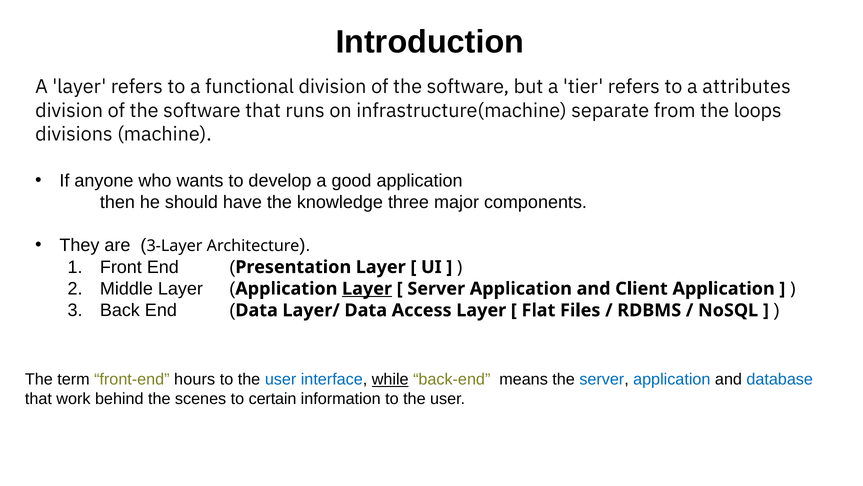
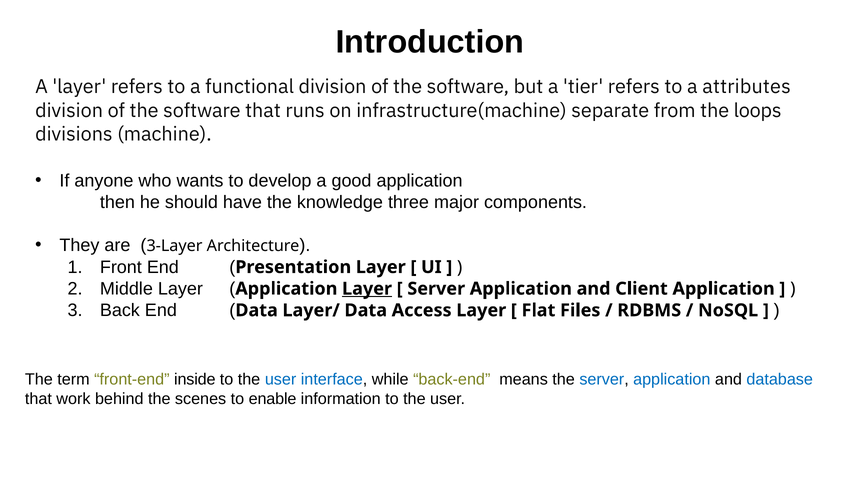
hours: hours -> inside (195, 379)
while underline: present -> none (390, 379)
certain: certain -> enable (273, 399)
